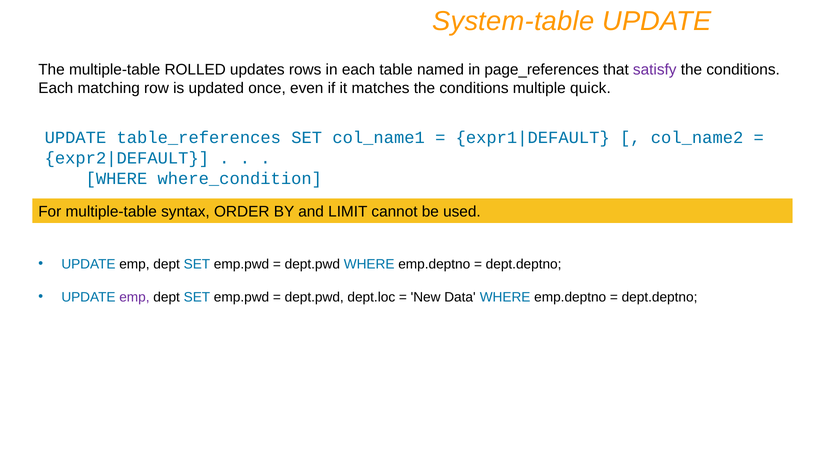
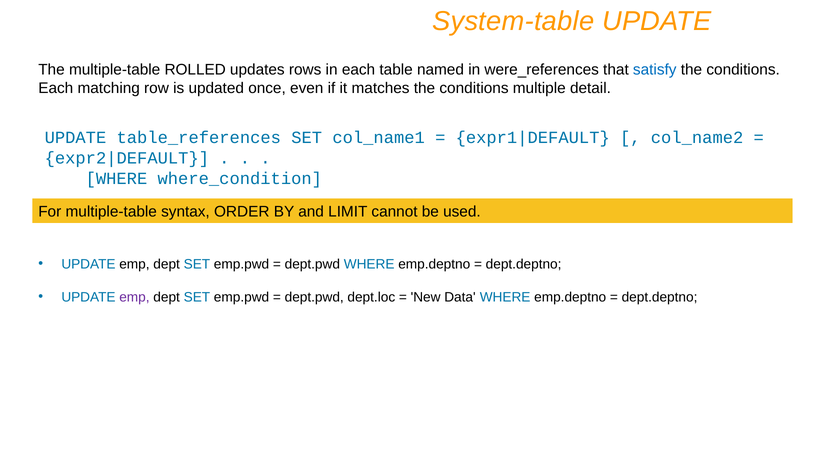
page_references: page_references -> were_references (542, 70)
satisfy colour: purple -> blue (655, 70)
quick: quick -> detail (590, 88)
